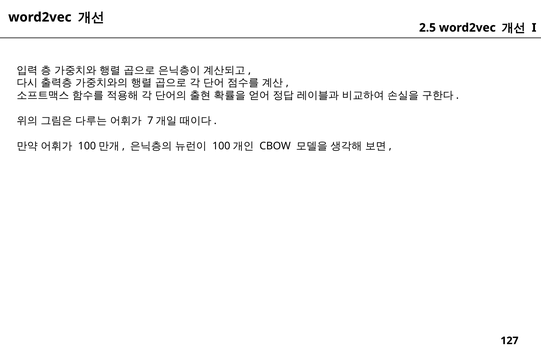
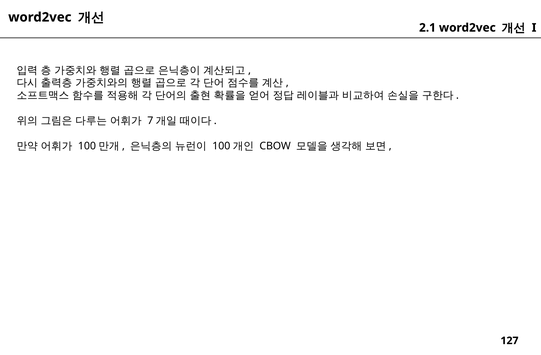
2.5: 2.5 -> 2.1 (427, 28)
